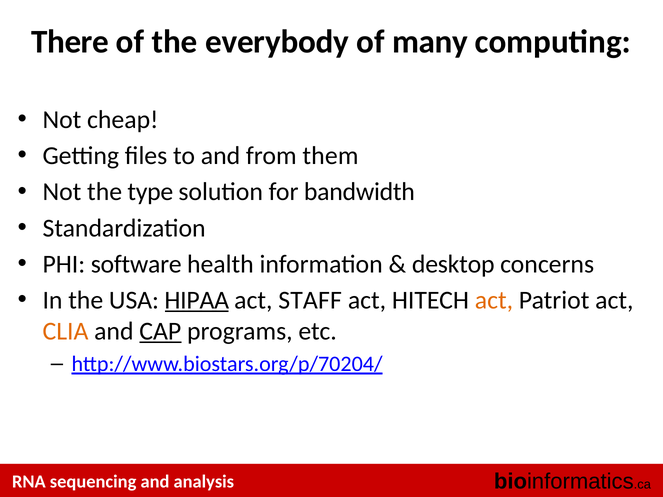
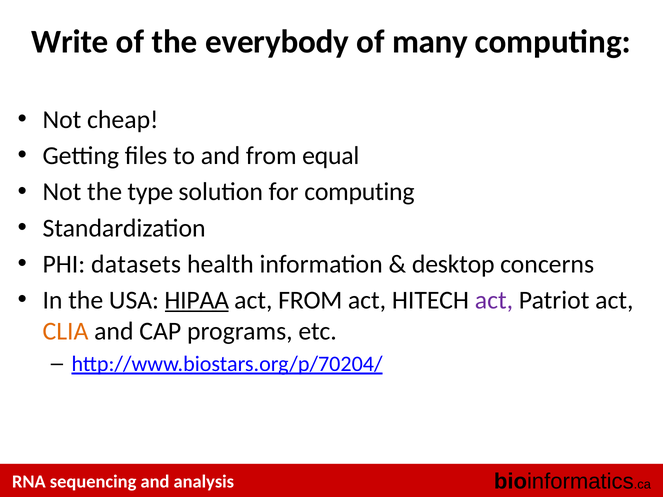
There: There -> Write (70, 42)
them: them -> equal (331, 156)
for bandwidth: bandwidth -> computing (359, 192)
software: software -> datasets (136, 264)
act STAFF: STAFF -> FROM (310, 300)
act colour: orange -> purple (494, 300)
CAP underline: present -> none (160, 331)
